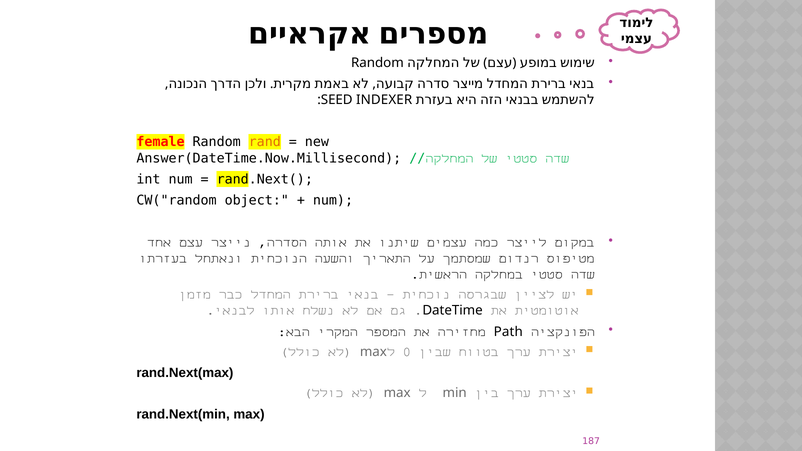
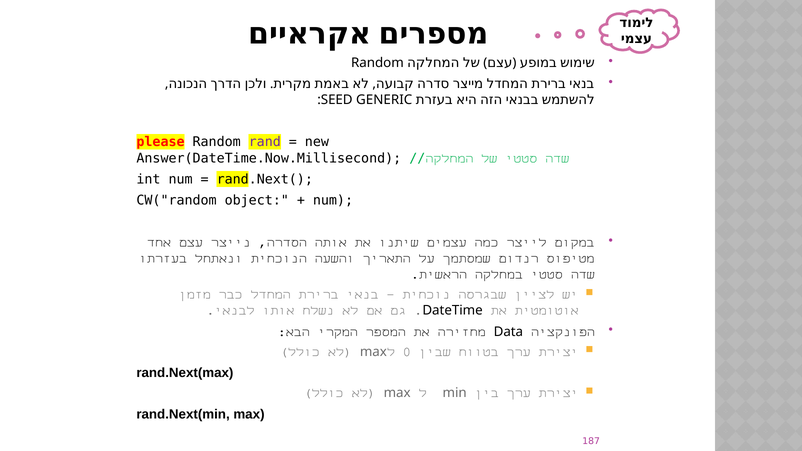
INDEXER: INDEXER -> GENERIC (384, 100)
female: female -> please (161, 142)
rand colour: orange -> purple (265, 142)
Path: Path -> Data (508, 332)
